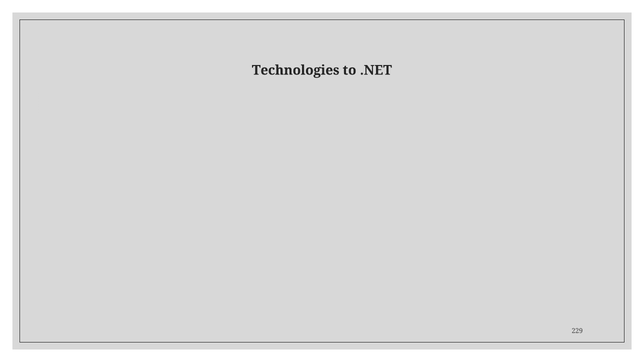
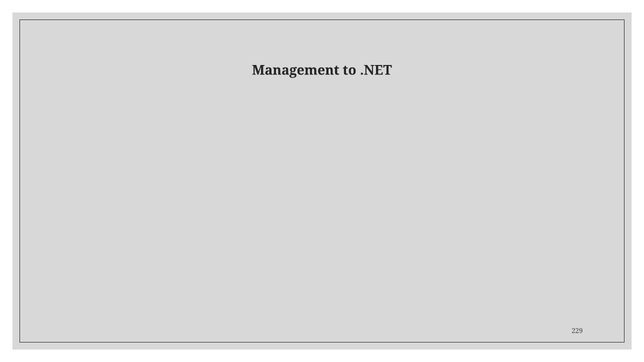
Technologies: Technologies -> Management (296, 70)
